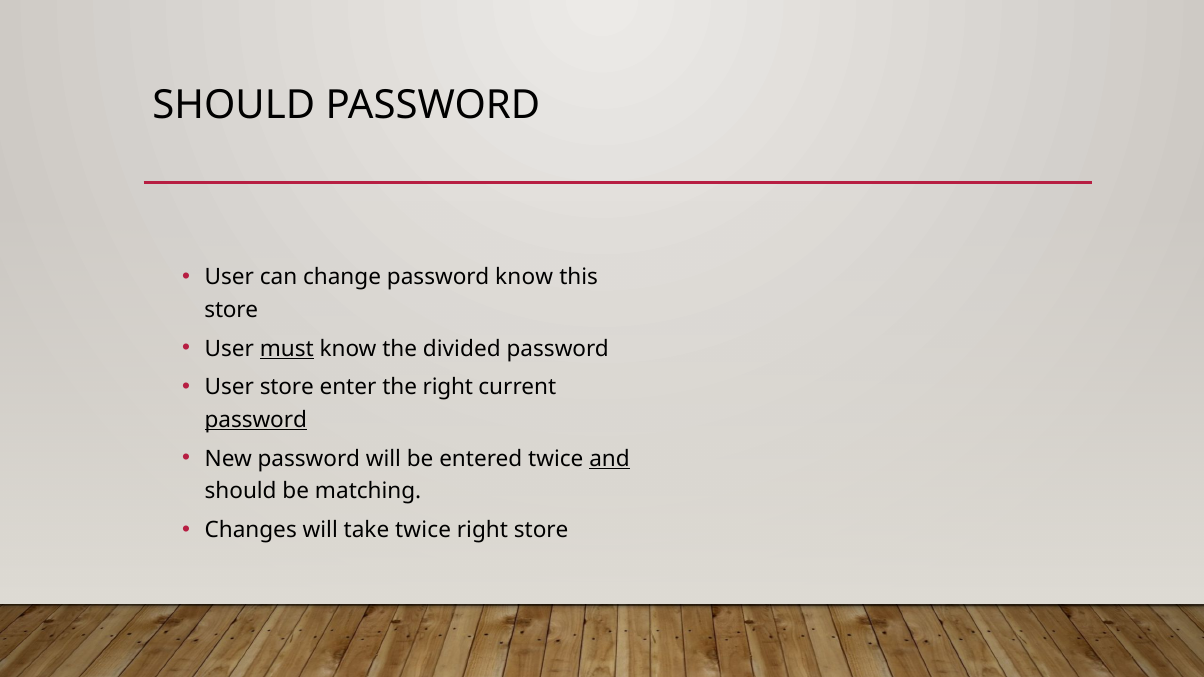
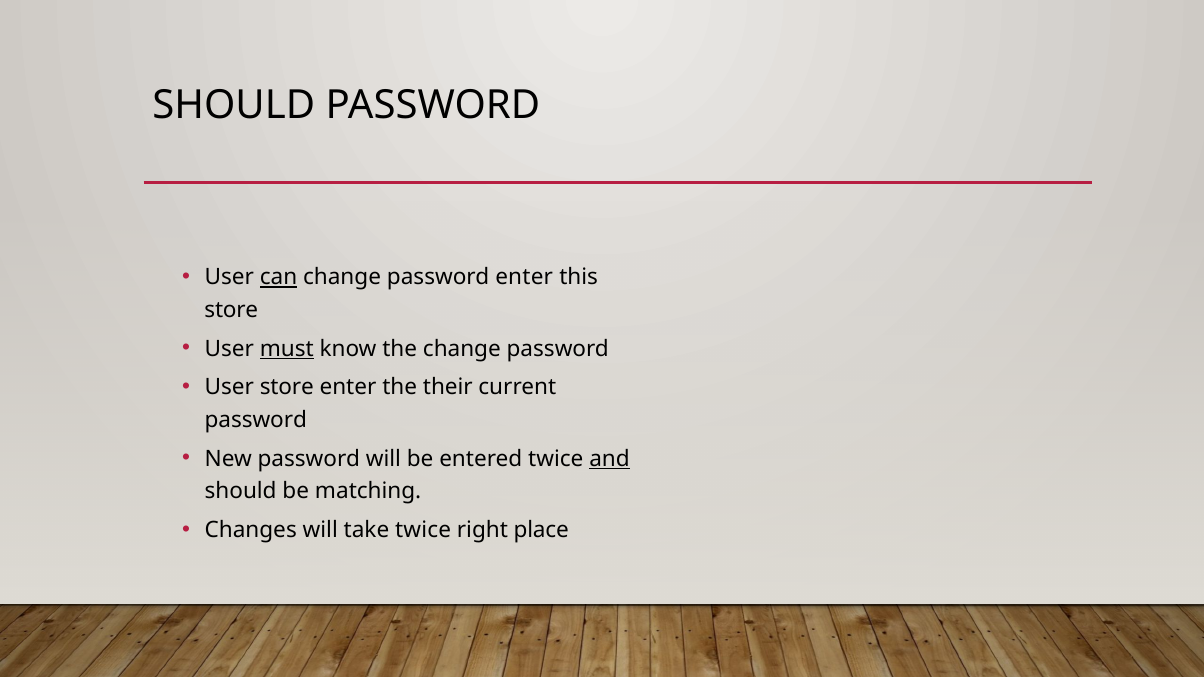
can underline: none -> present (279, 278)
password know: know -> enter (524, 278)
the divided: divided -> change (462, 349)
the right: right -> their (448, 388)
password underline: present -> none (256, 420)
right store: store -> place (541, 530)
